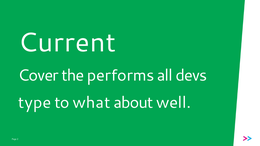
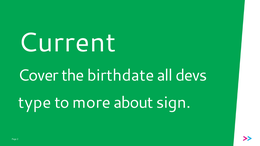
performs: performs -> birthdate (121, 76)
what: what -> more (91, 103)
well: well -> sign (173, 103)
